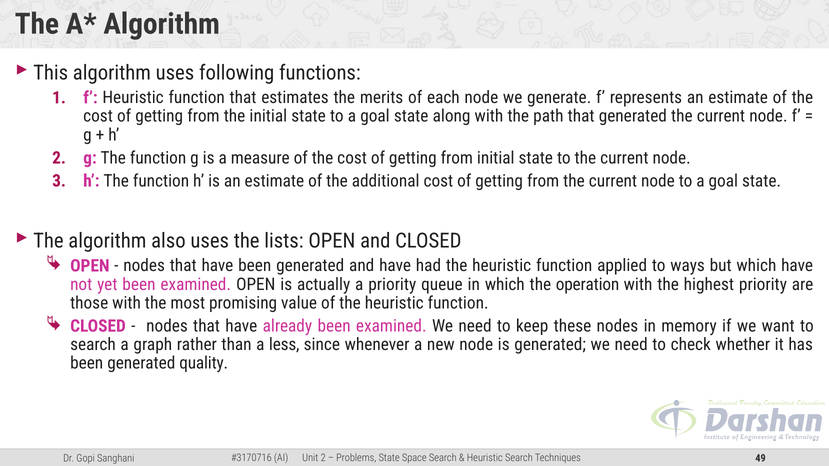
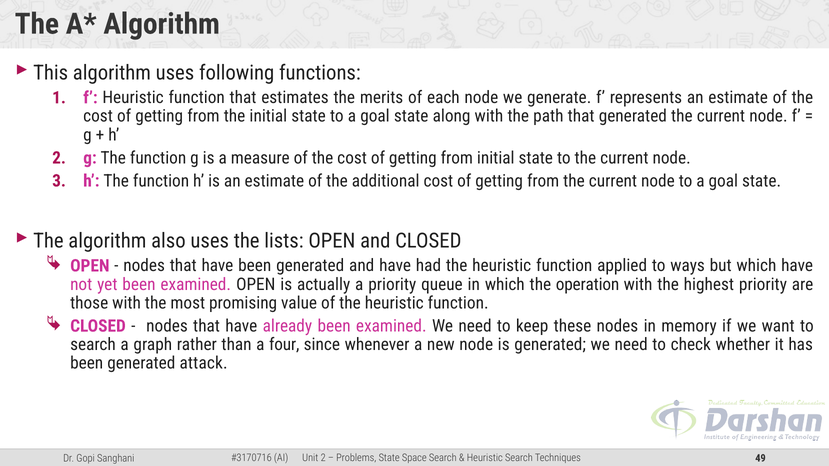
less: less -> four (284, 345)
quality: quality -> attack (204, 364)
